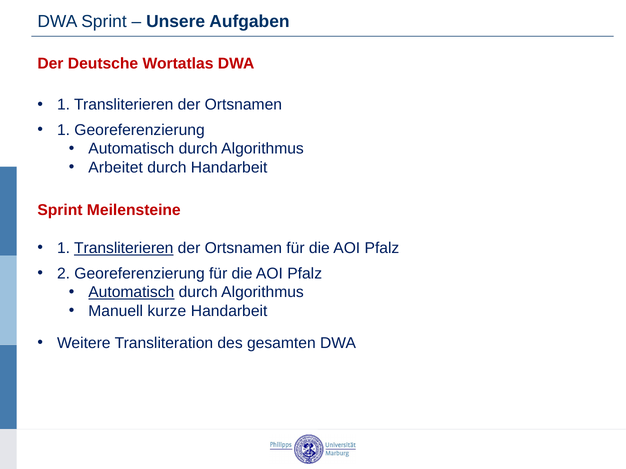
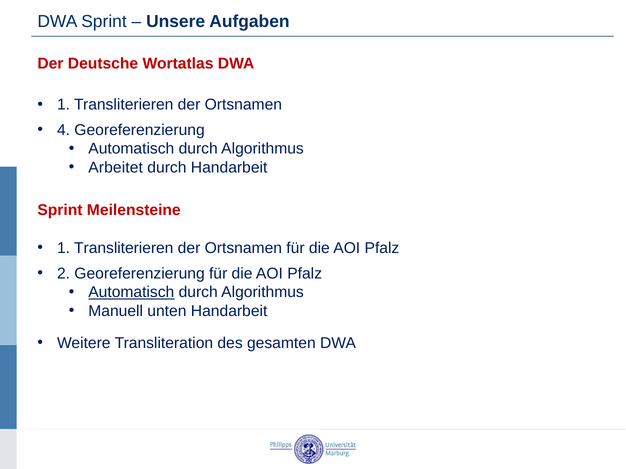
1: 1 -> 4 (64, 130)
Transliterieren underline: present -> none (124, 248)
kurze: kurze -> unten (167, 311)
